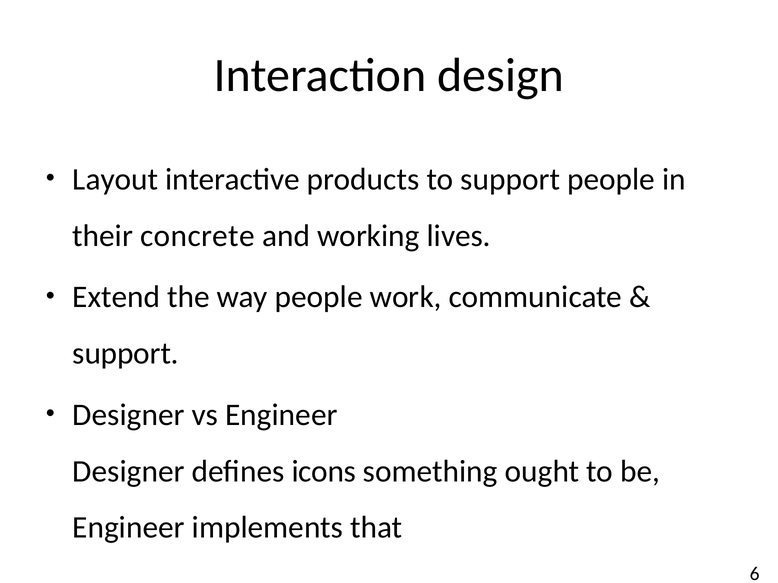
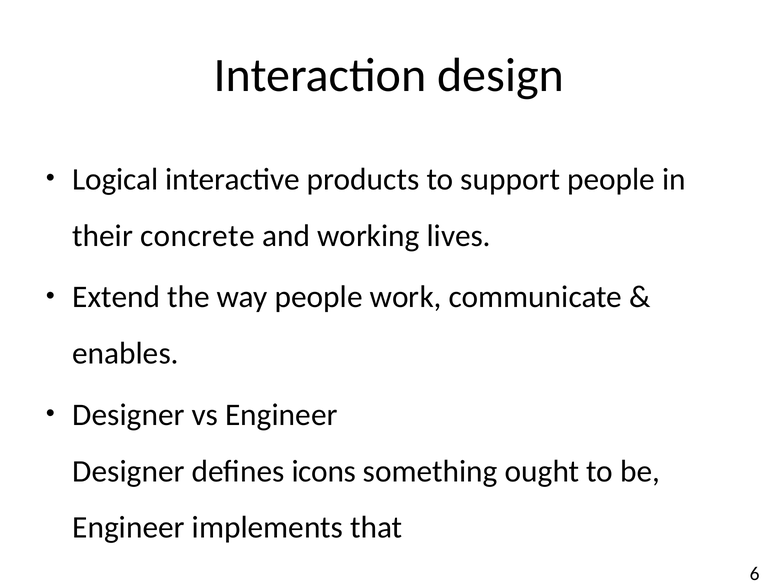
Layout: Layout -> Logical (115, 179)
support: support -> enables (126, 354)
